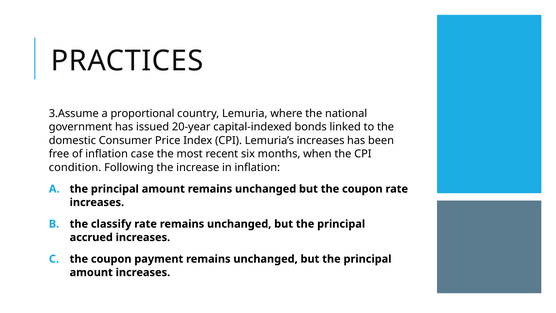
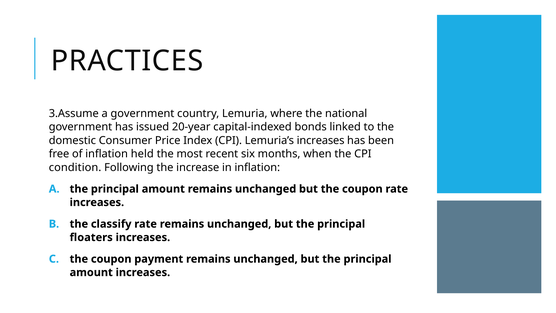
a proportional: proportional -> government (142, 113)
case: case -> held (142, 154)
accrued: accrued -> floaters (91, 237)
